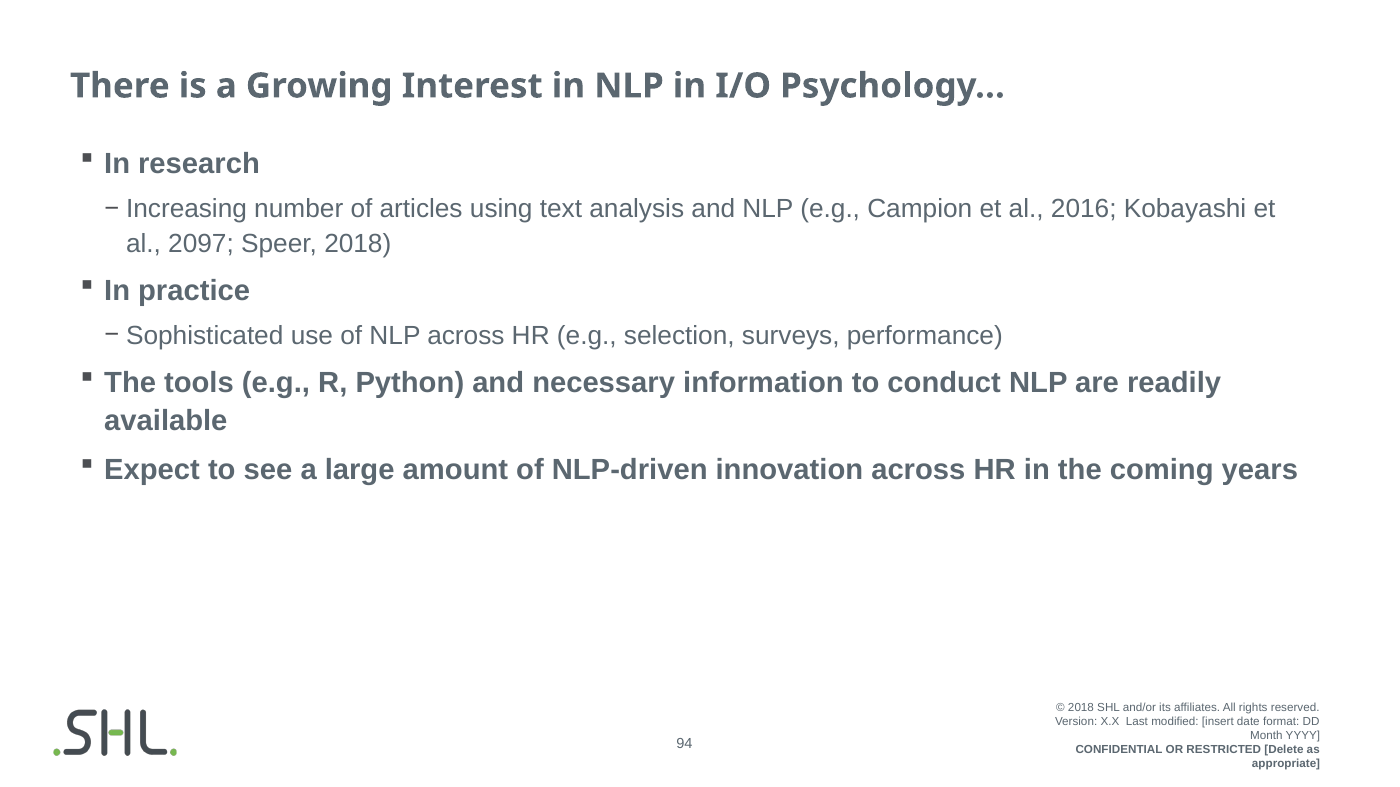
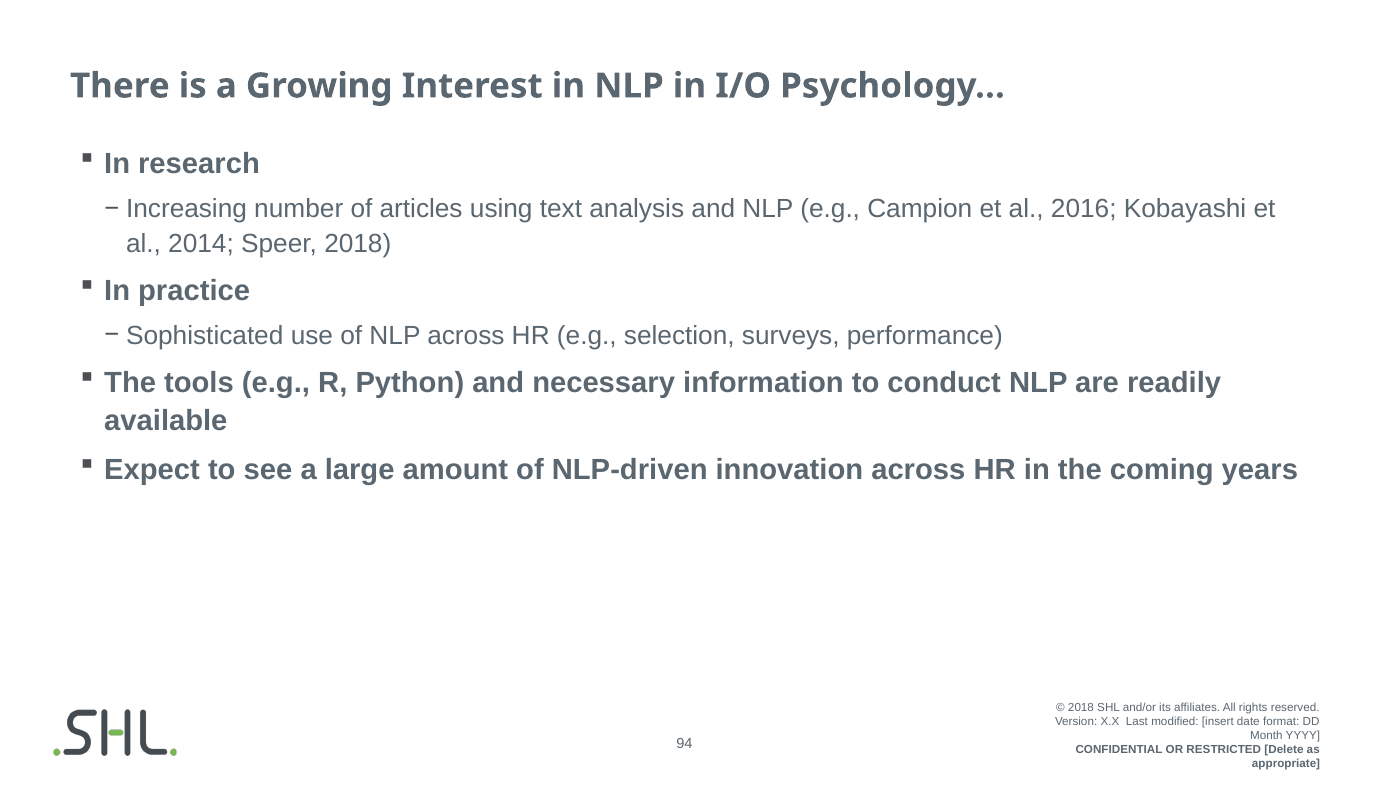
2097: 2097 -> 2014 (201, 244)
